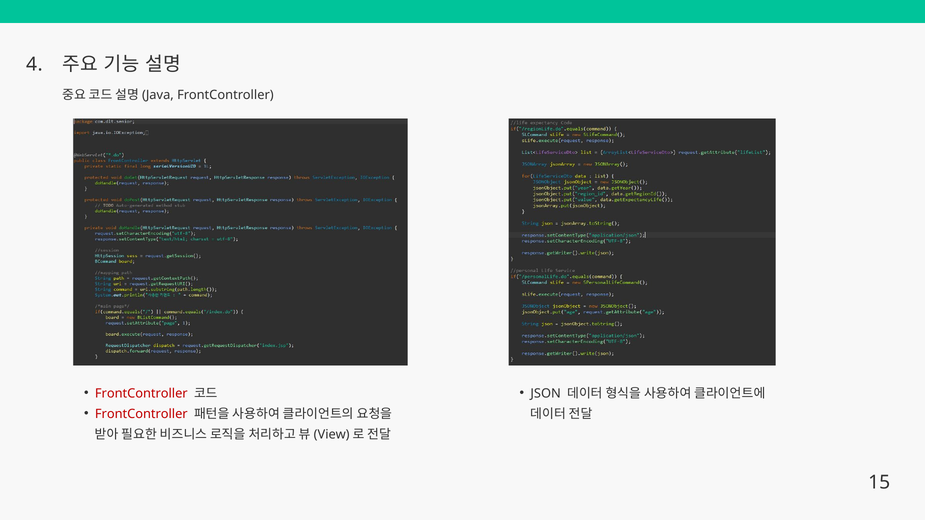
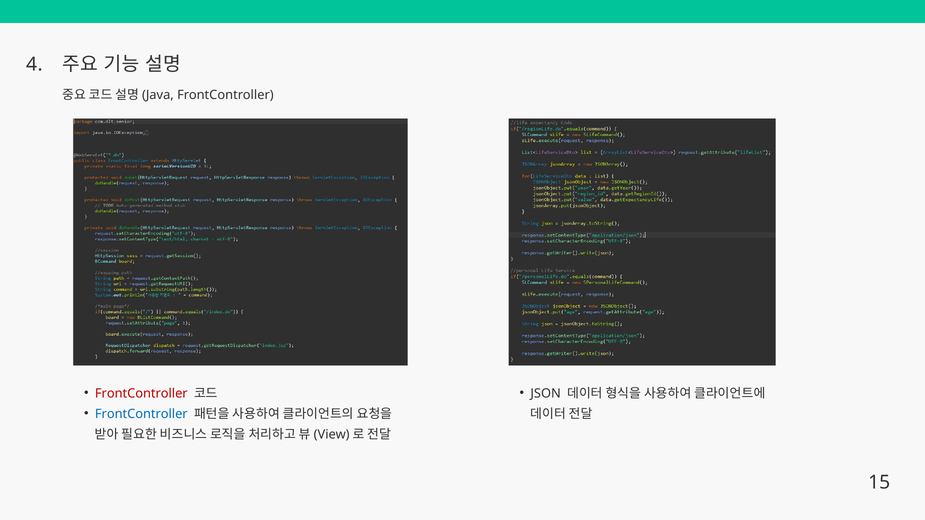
FrontController colour: red -> blue (141, 414)
